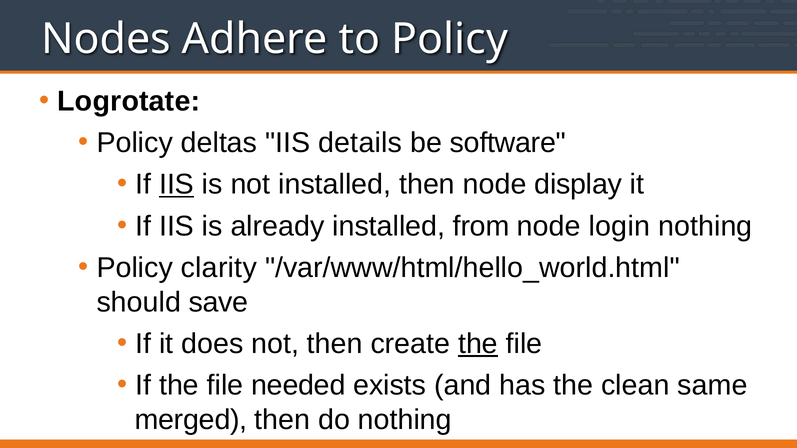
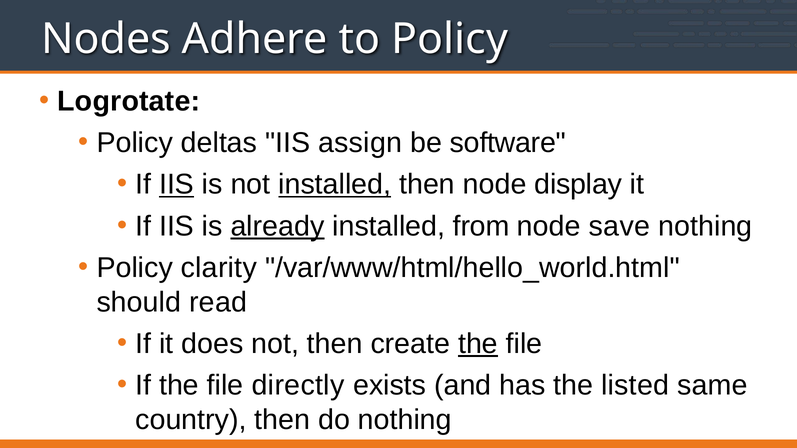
details: details -> assign (360, 143)
installed underline: none -> present (335, 185)
already underline: none -> present (278, 226)
login: login -> save (619, 226)
save: save -> read (218, 302)
needed: needed -> directly (298, 386)
clean: clean -> listed (635, 386)
merged: merged -> country (191, 420)
